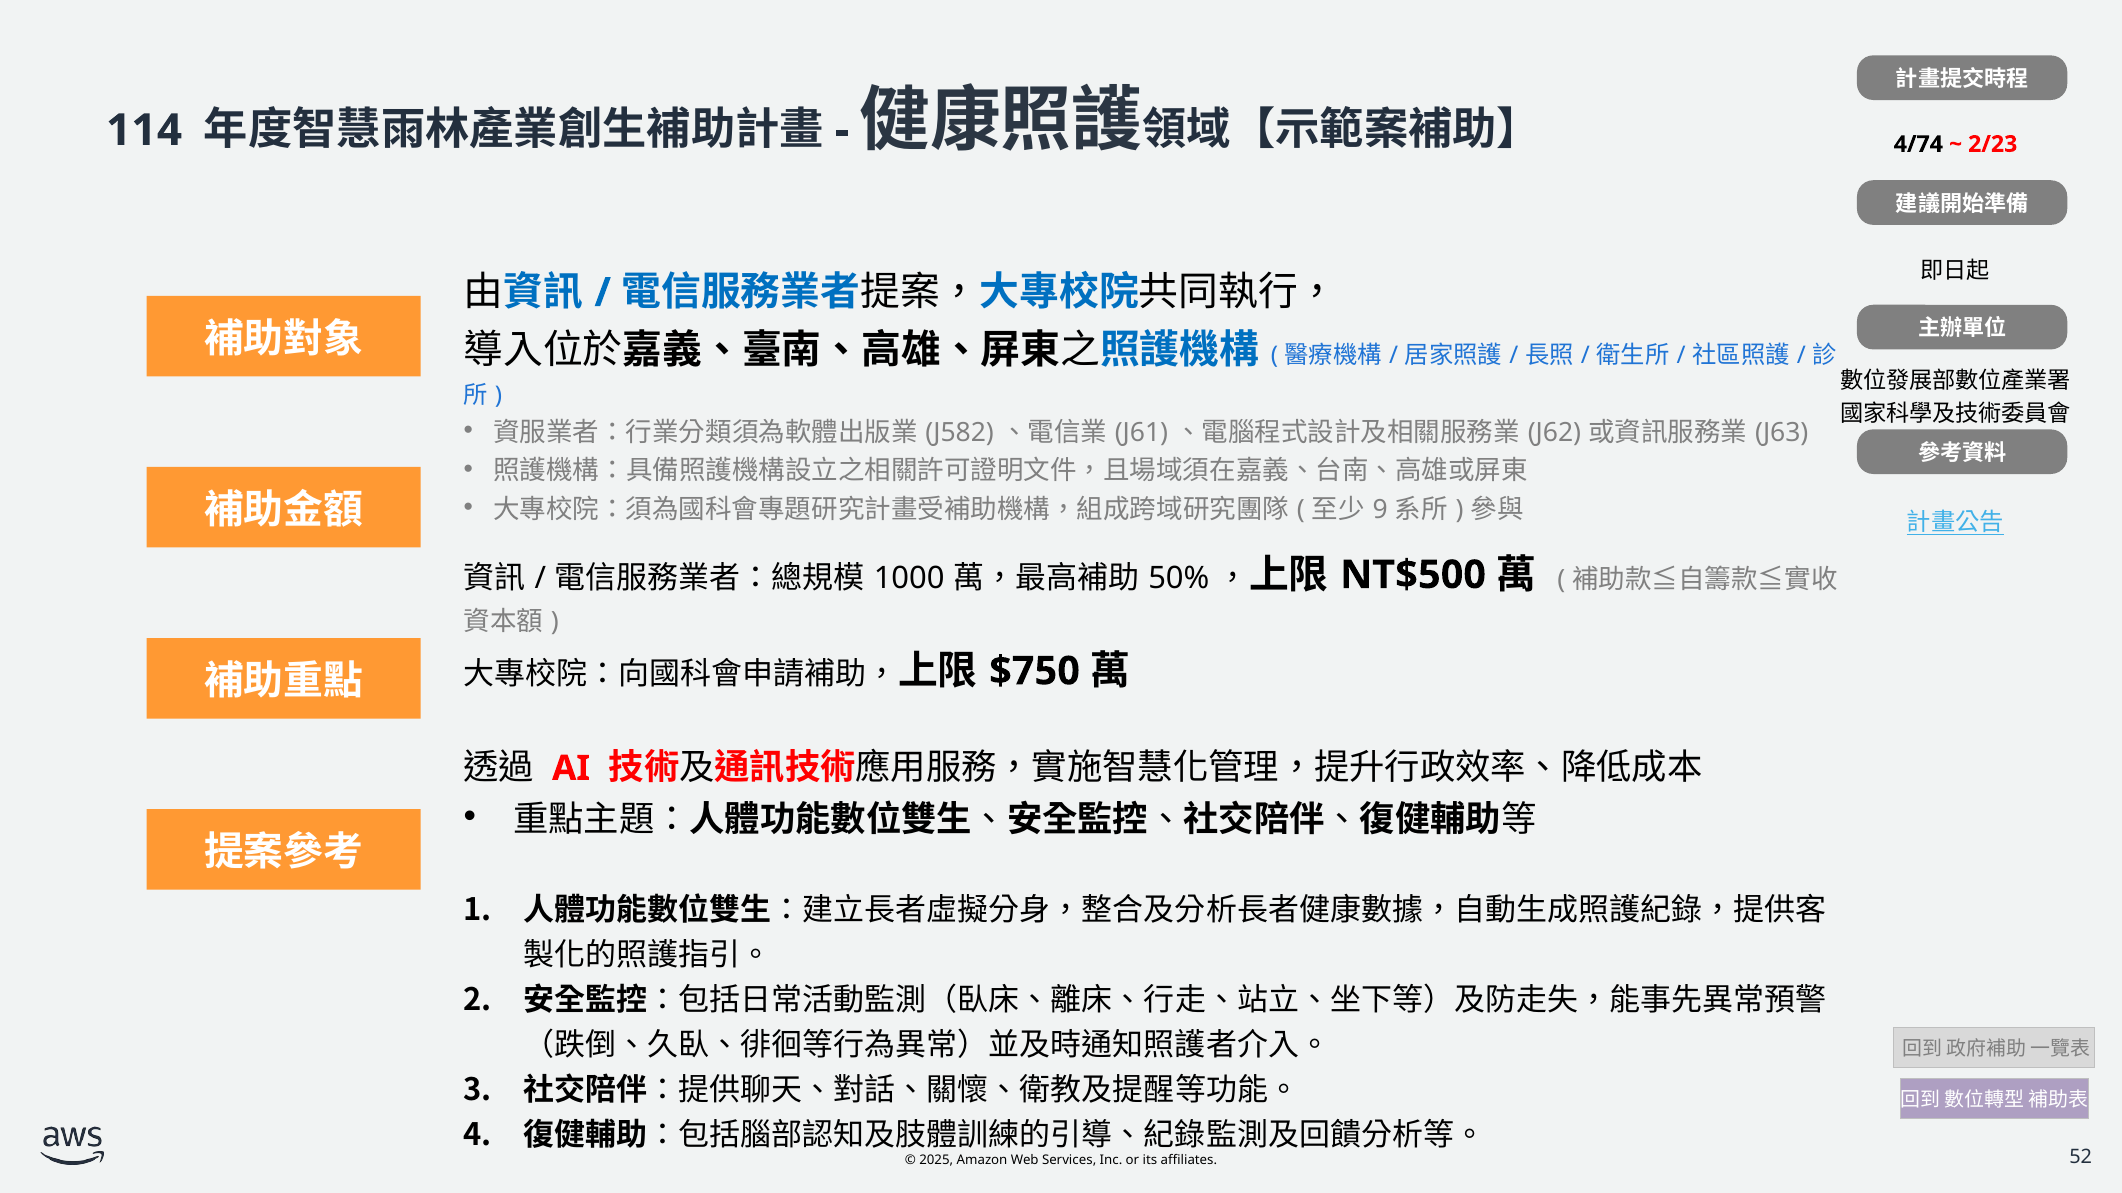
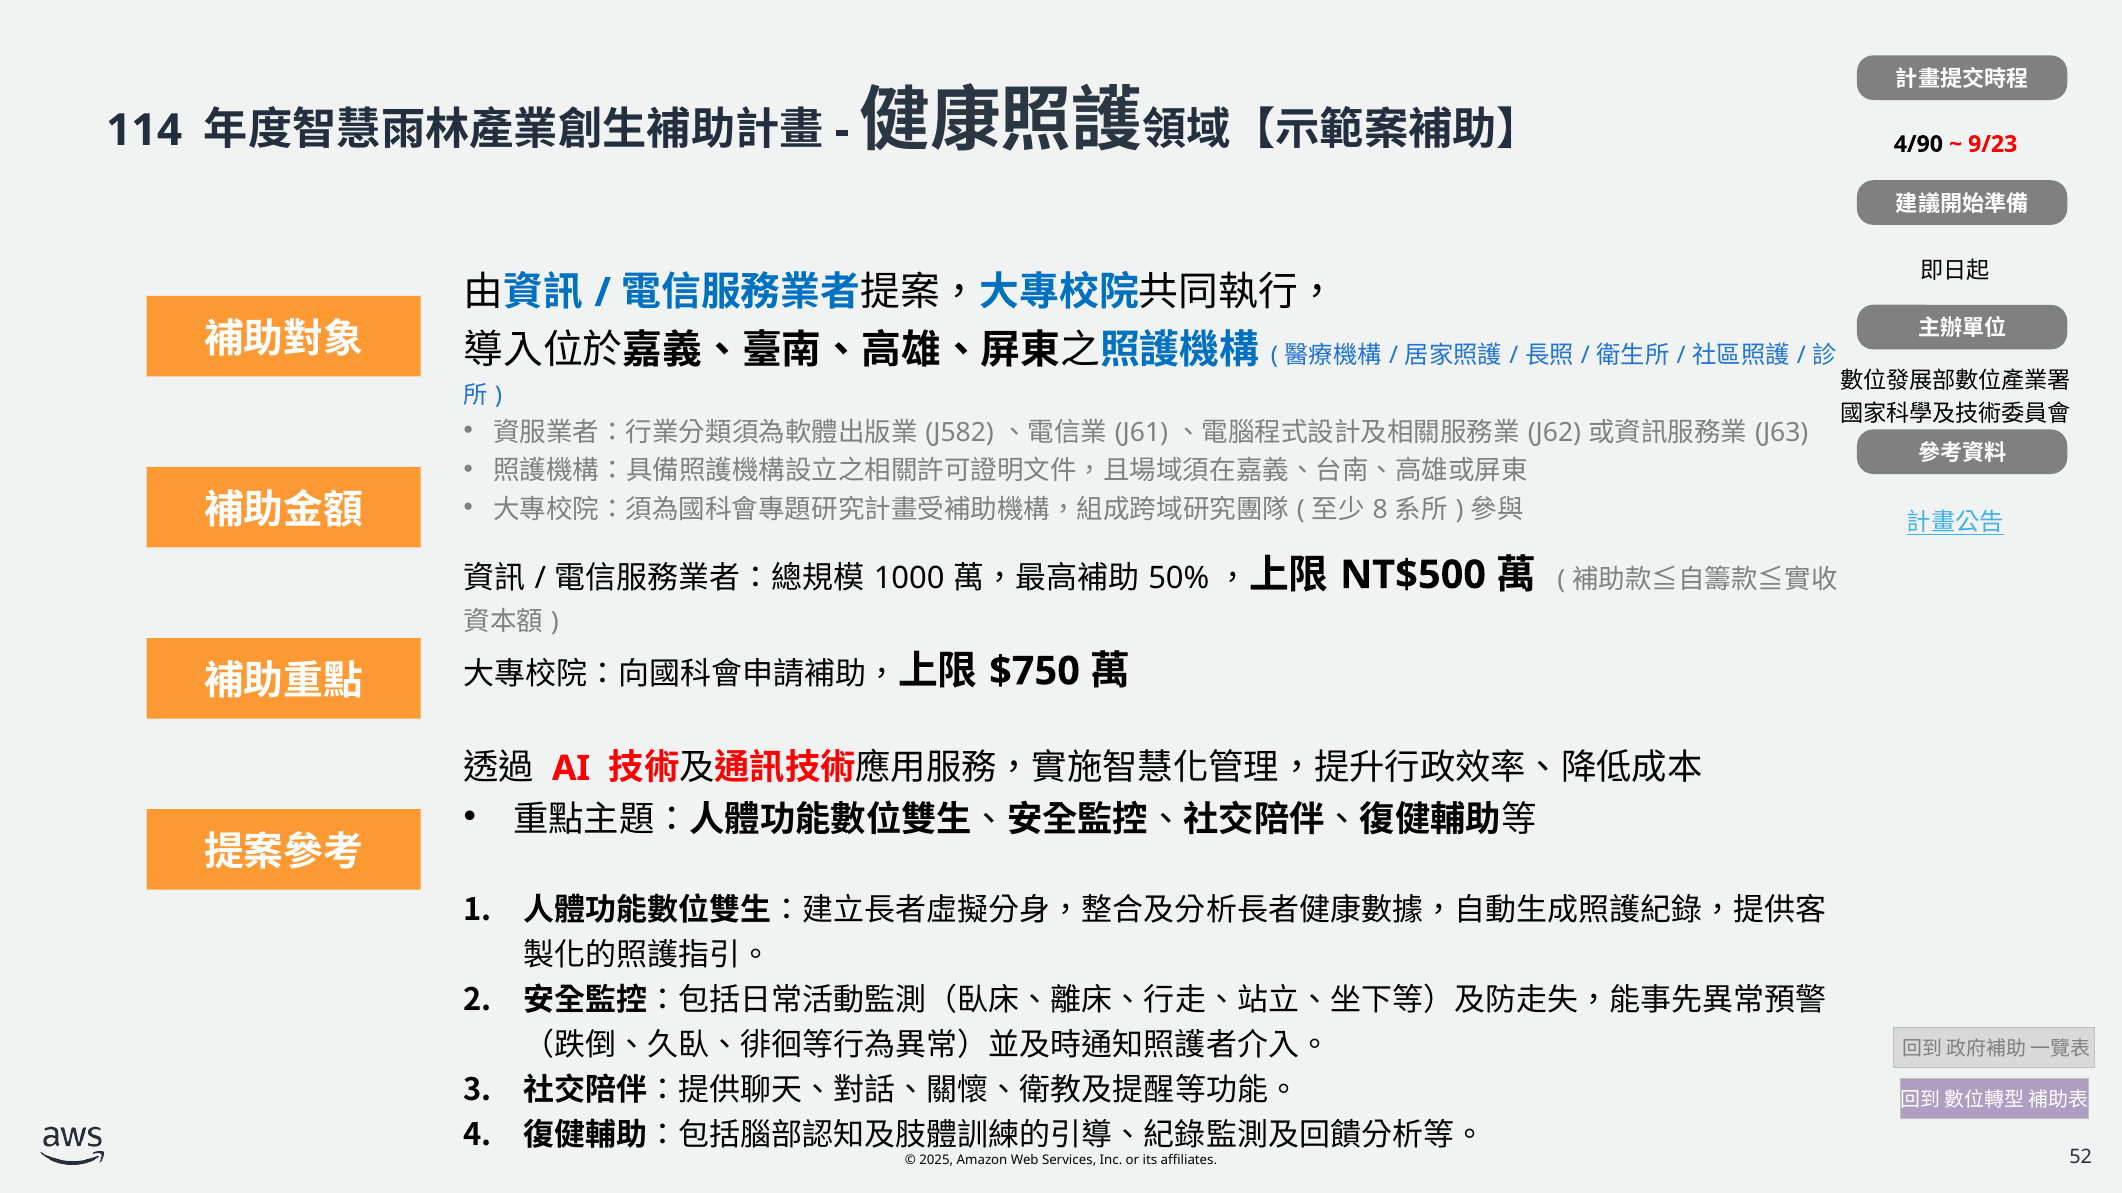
4/74: 4/74 -> 4/90 (1918, 144)
2/23: 2/23 -> 9/23 (1993, 144)
9: 9 -> 8 (1380, 510)
